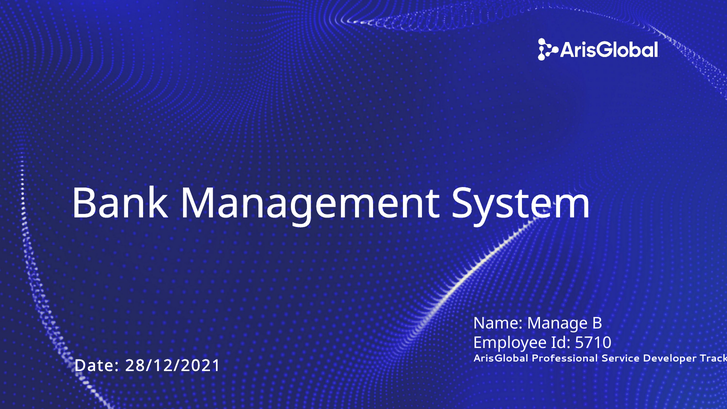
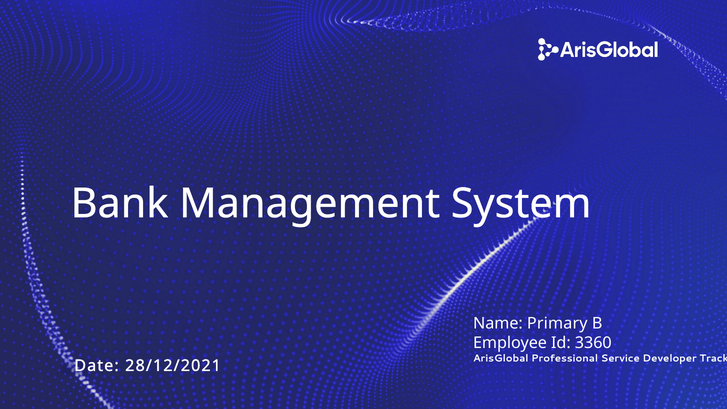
Manage: Manage -> Primary (557, 324)
5710: 5710 -> 3360 (593, 343)
